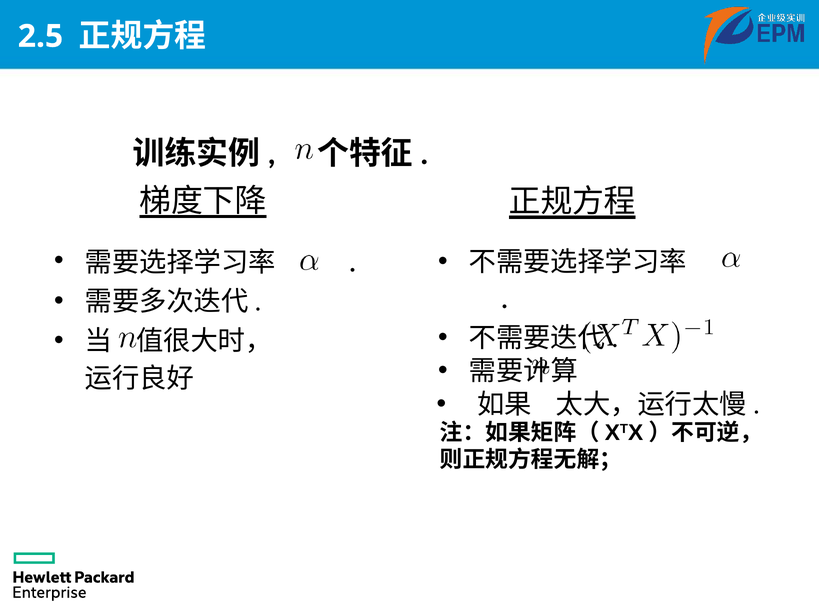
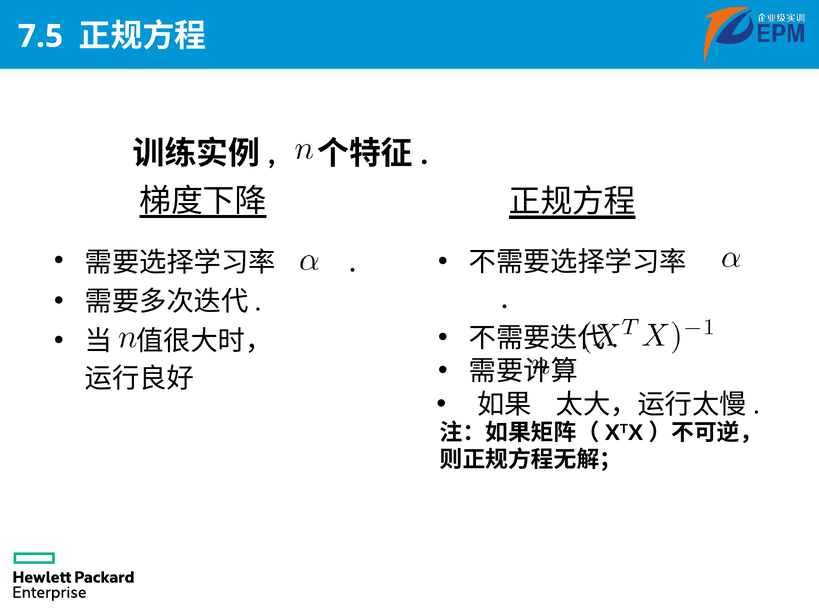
2.5: 2.5 -> 7.5 (40, 36)
